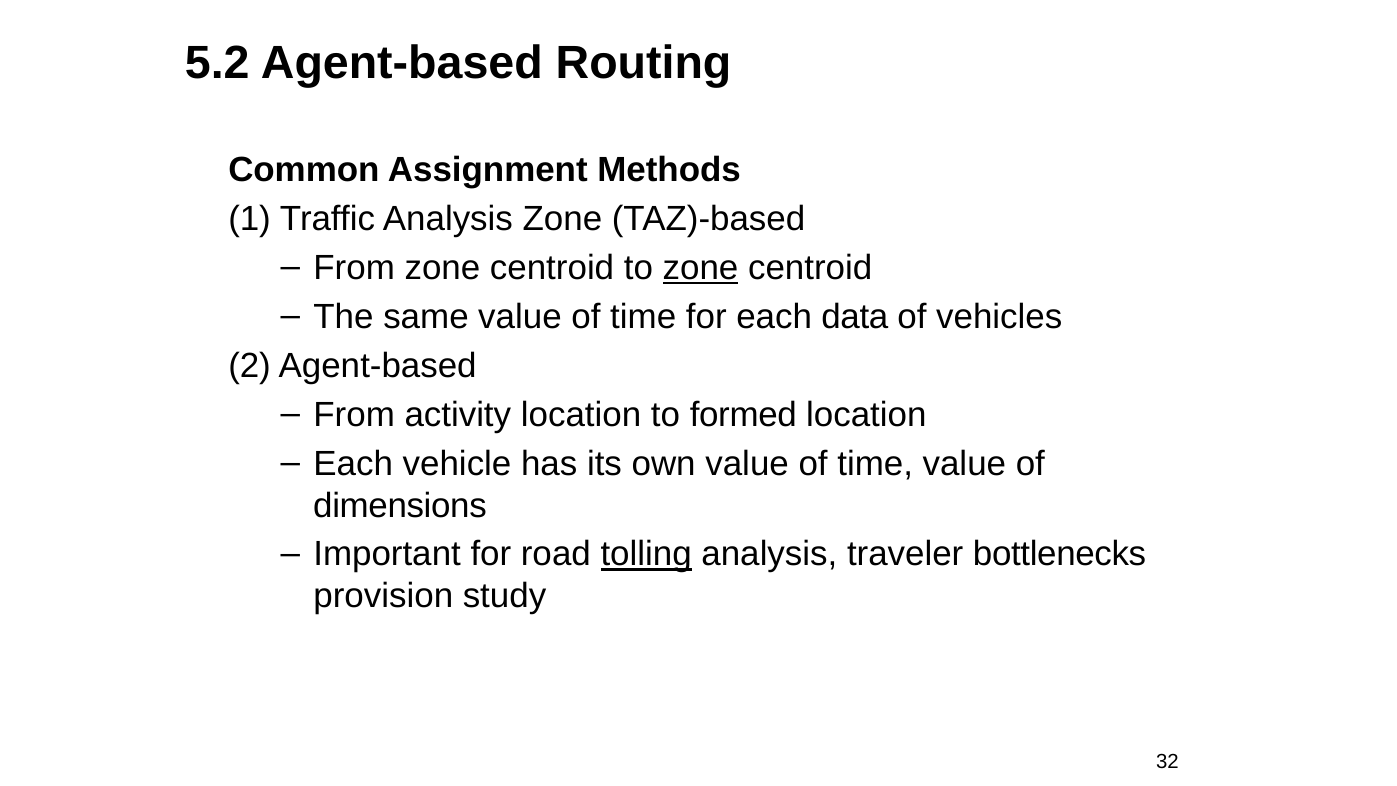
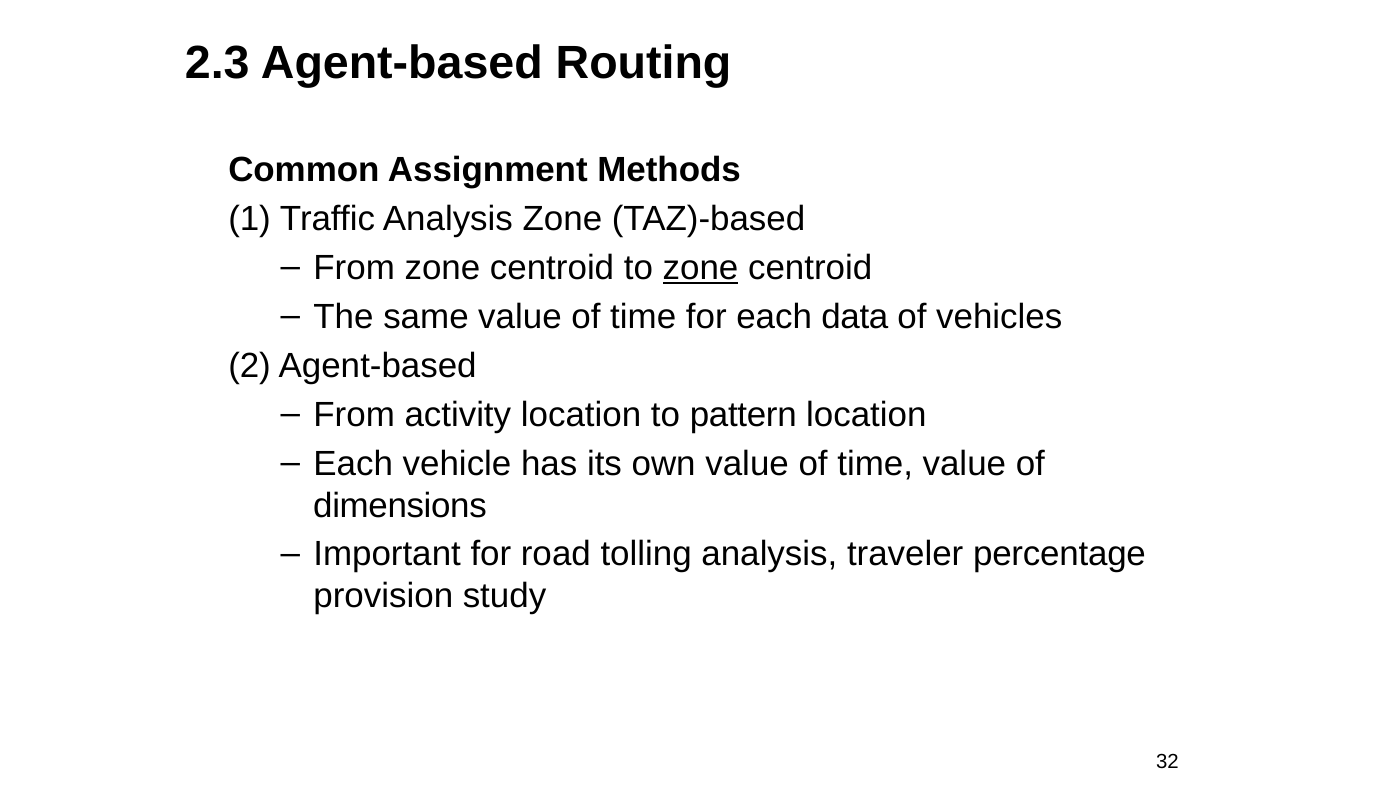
5.2: 5.2 -> 2.3 (217, 63)
formed: formed -> pattern (743, 415)
tolling underline: present -> none (646, 554)
bottlenecks: bottlenecks -> percentage (1059, 554)
